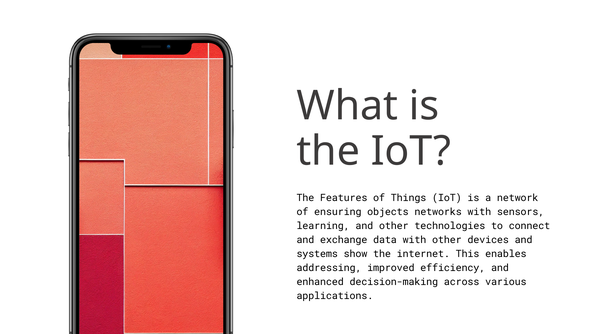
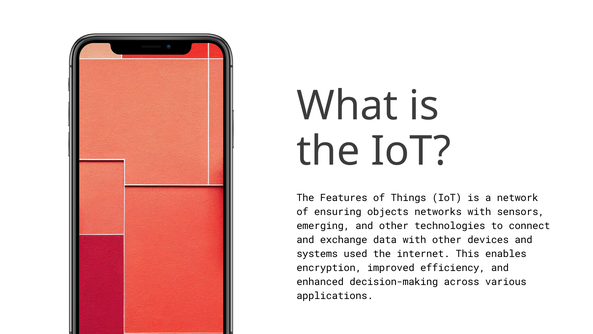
learning: learning -> emerging (323, 226)
show: show -> used (356, 254)
addressing: addressing -> encryption (329, 268)
